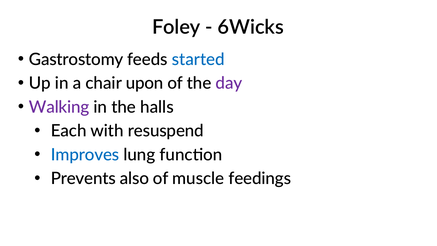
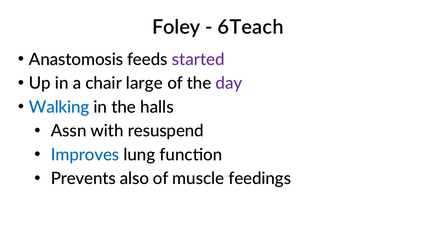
6Wicks: 6Wicks -> 6Teach (251, 27)
Gastrostomy: Gastrostomy -> Anastomosis (76, 59)
started colour: blue -> purple (198, 59)
upon: upon -> large (144, 83)
Walking colour: purple -> blue (59, 107)
Each: Each -> Assn (69, 131)
